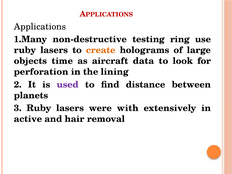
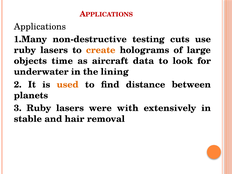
ring: ring -> cuts (180, 39)
perforation: perforation -> underwater (41, 72)
used colour: purple -> orange (68, 85)
active: active -> stable (28, 119)
